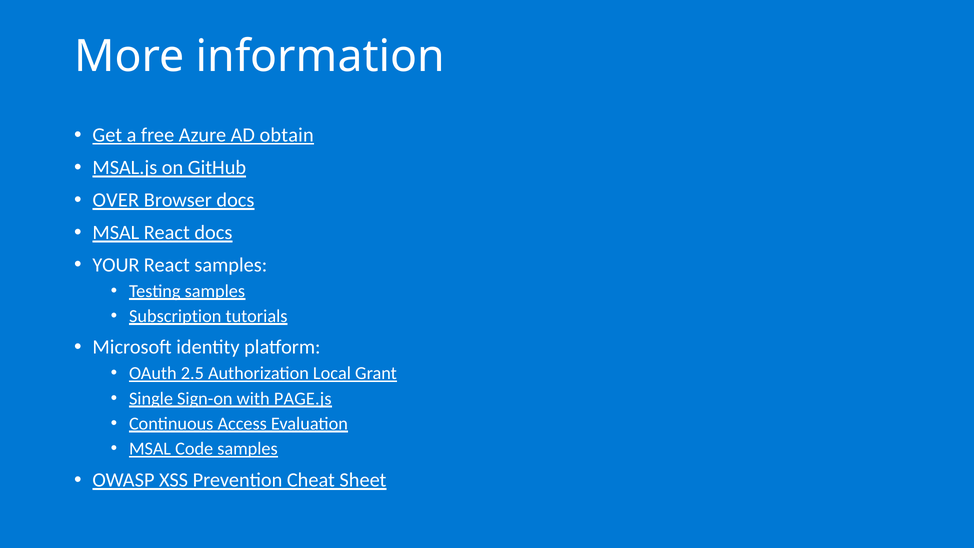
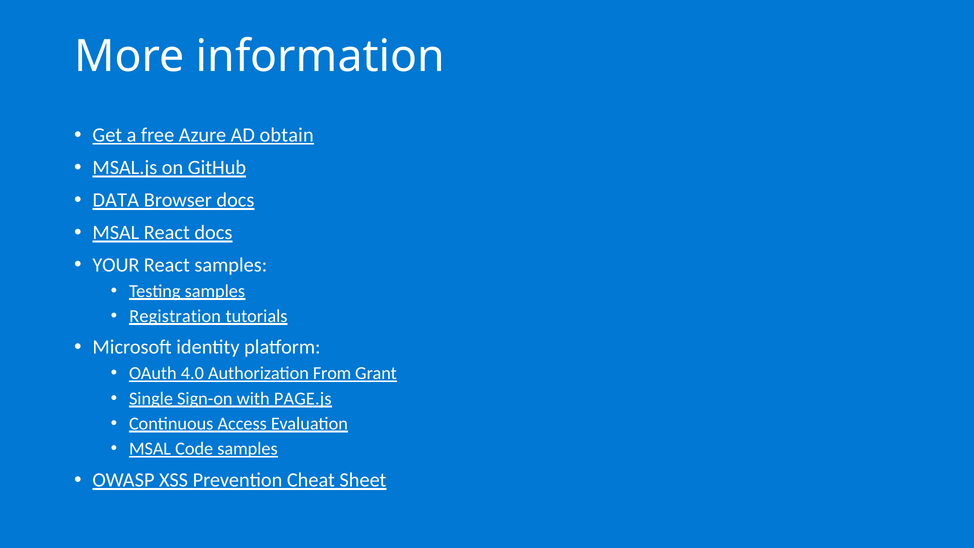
OVER: OVER -> DATA (116, 200)
Subscription: Subscription -> Registration (175, 316)
2.5: 2.5 -> 4.0 (192, 373)
Local: Local -> From (332, 373)
